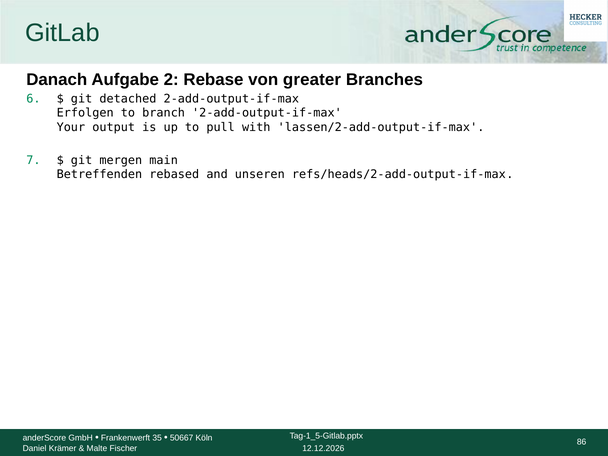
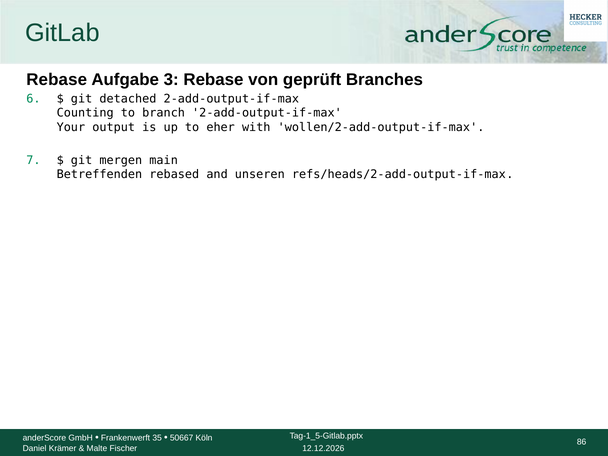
Danach: Danach -> Rebase (57, 80)
2: 2 -> 3 (171, 80)
greater: greater -> geprüft (312, 80)
Erfolgen: Erfolgen -> Counting (85, 113)
pull: pull -> eher (221, 127)
lassen/2-add-output-if-max: lassen/2-add-output-if-max -> wollen/2-add-output-if-max (381, 127)
